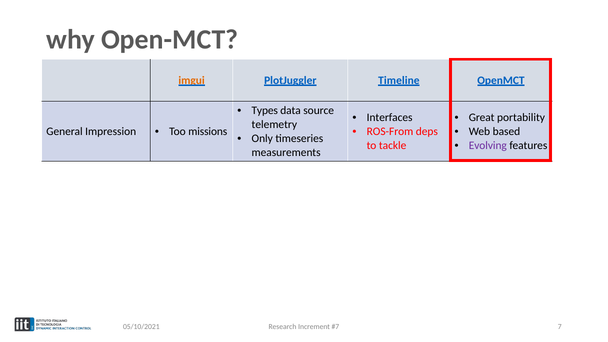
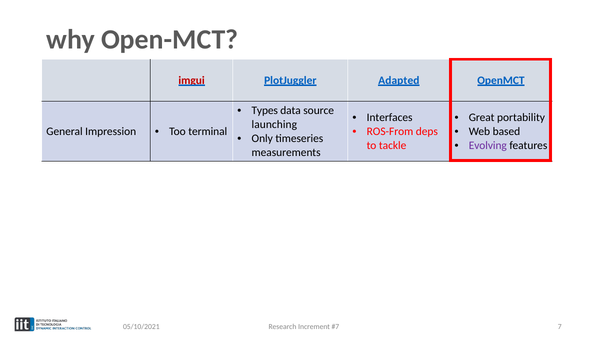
imgui colour: orange -> red (192, 80)
Timeline: Timeline -> Adapted (399, 80)
telemetry: telemetry -> launching (274, 124)
missions: missions -> terminal (208, 131)
